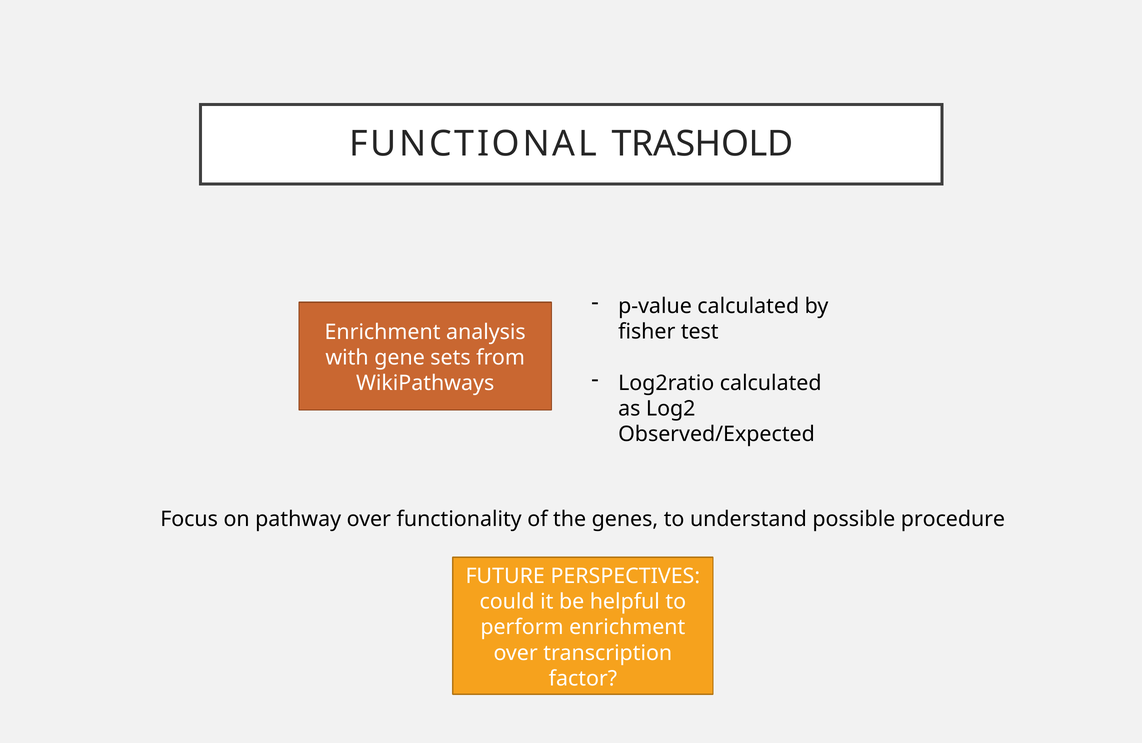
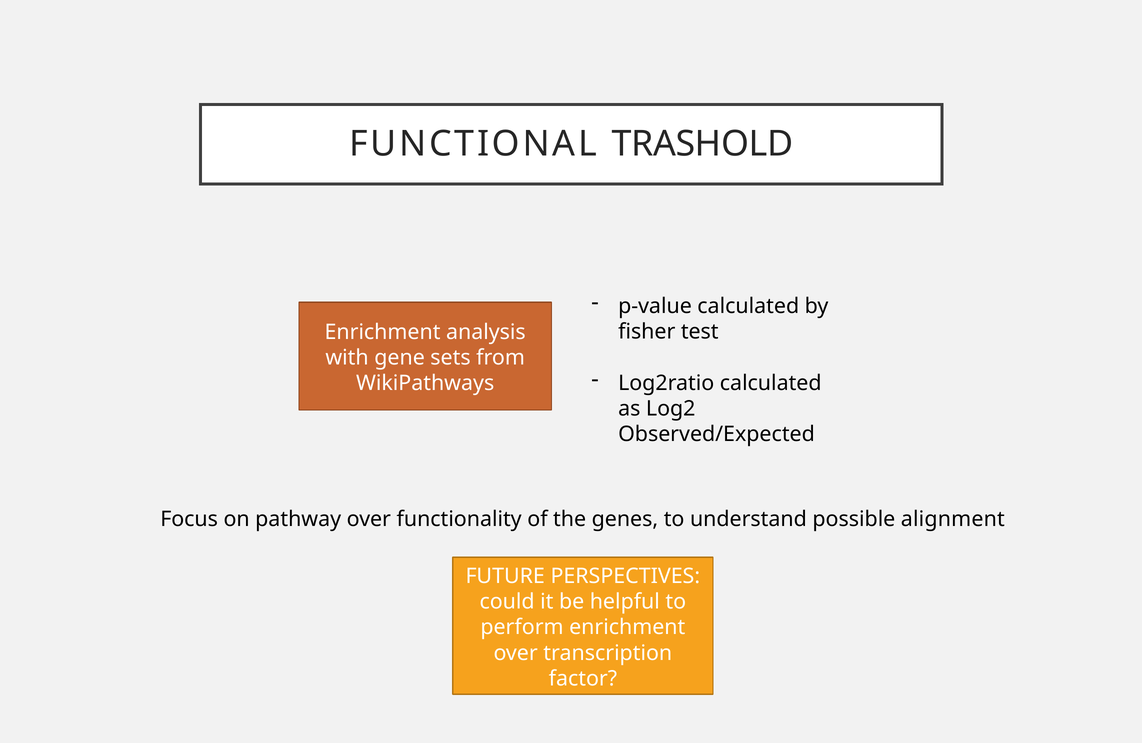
procedure: procedure -> alignment (953, 520)
